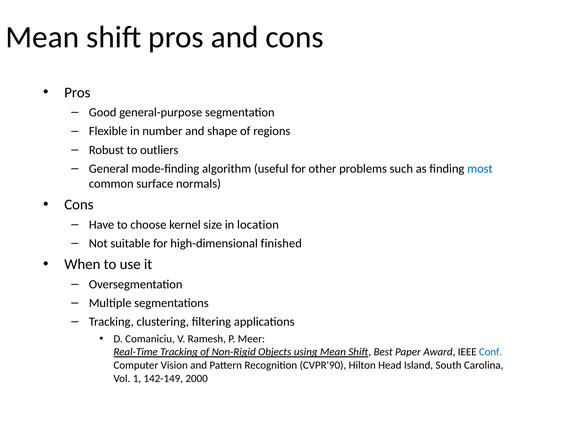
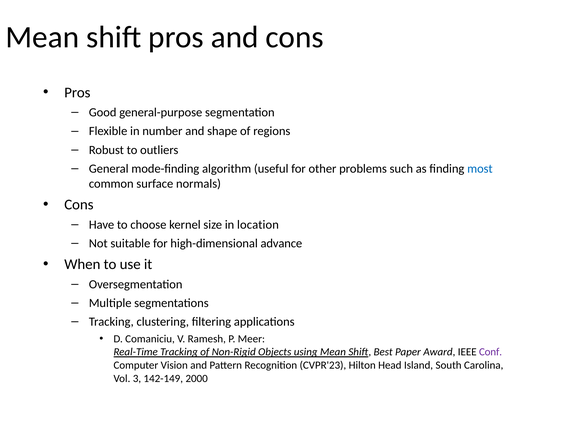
finished: finished -> advance (281, 243)
Conf colour: blue -> purple (491, 352)
CVPR'90: CVPR'90 -> CVPR'23 (323, 366)
1: 1 -> 3 (137, 379)
